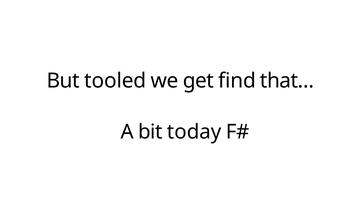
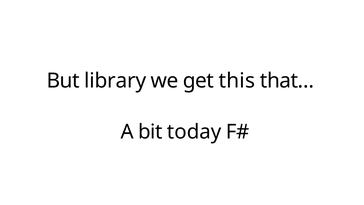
tooled: tooled -> library (115, 81)
find: find -> this (237, 81)
